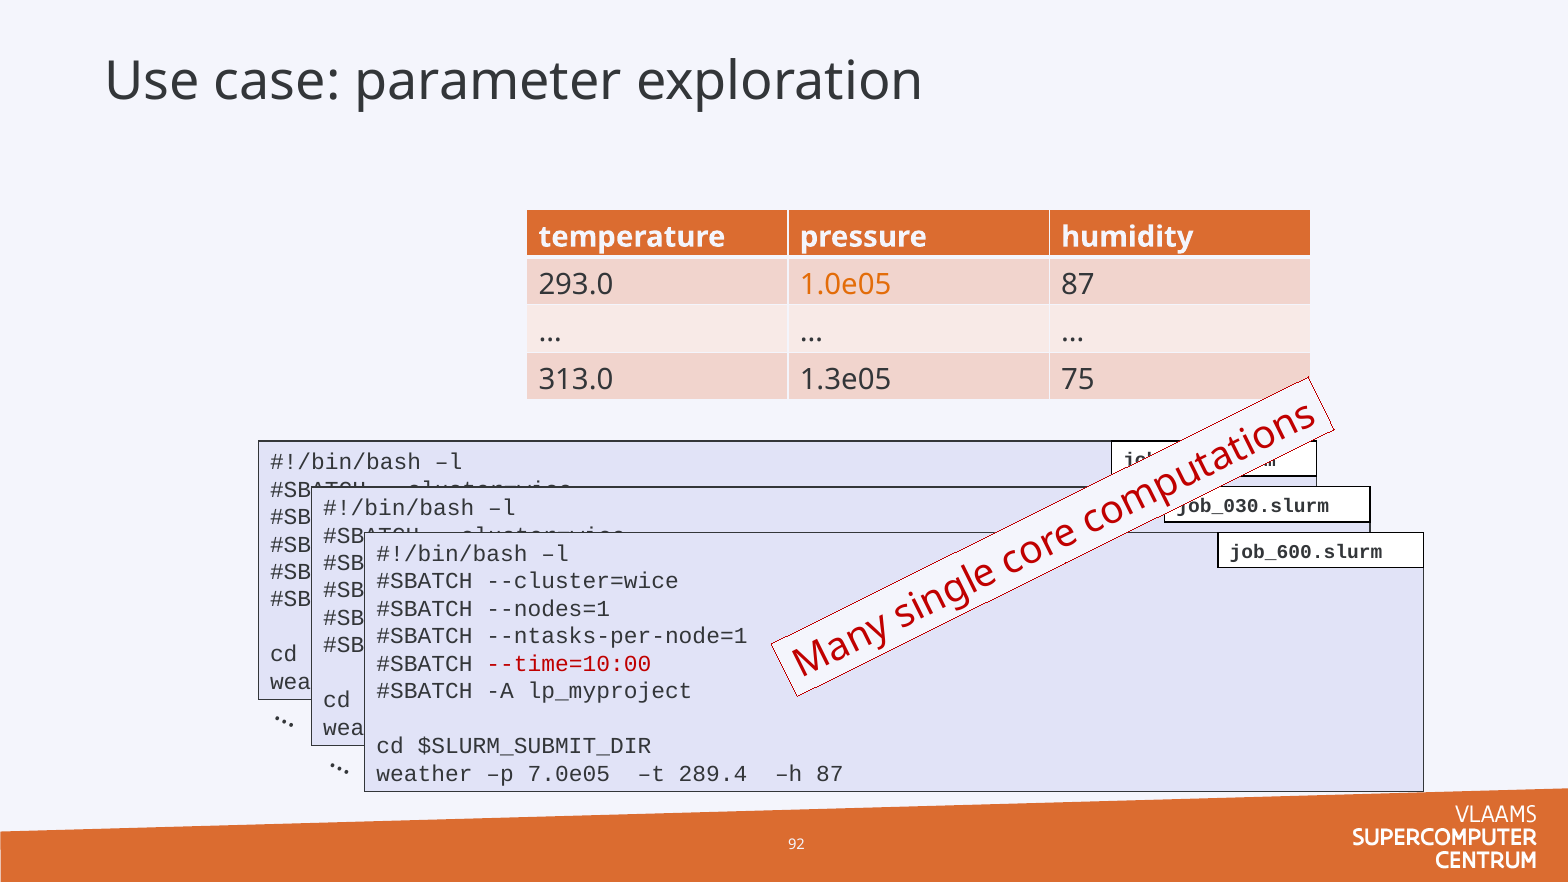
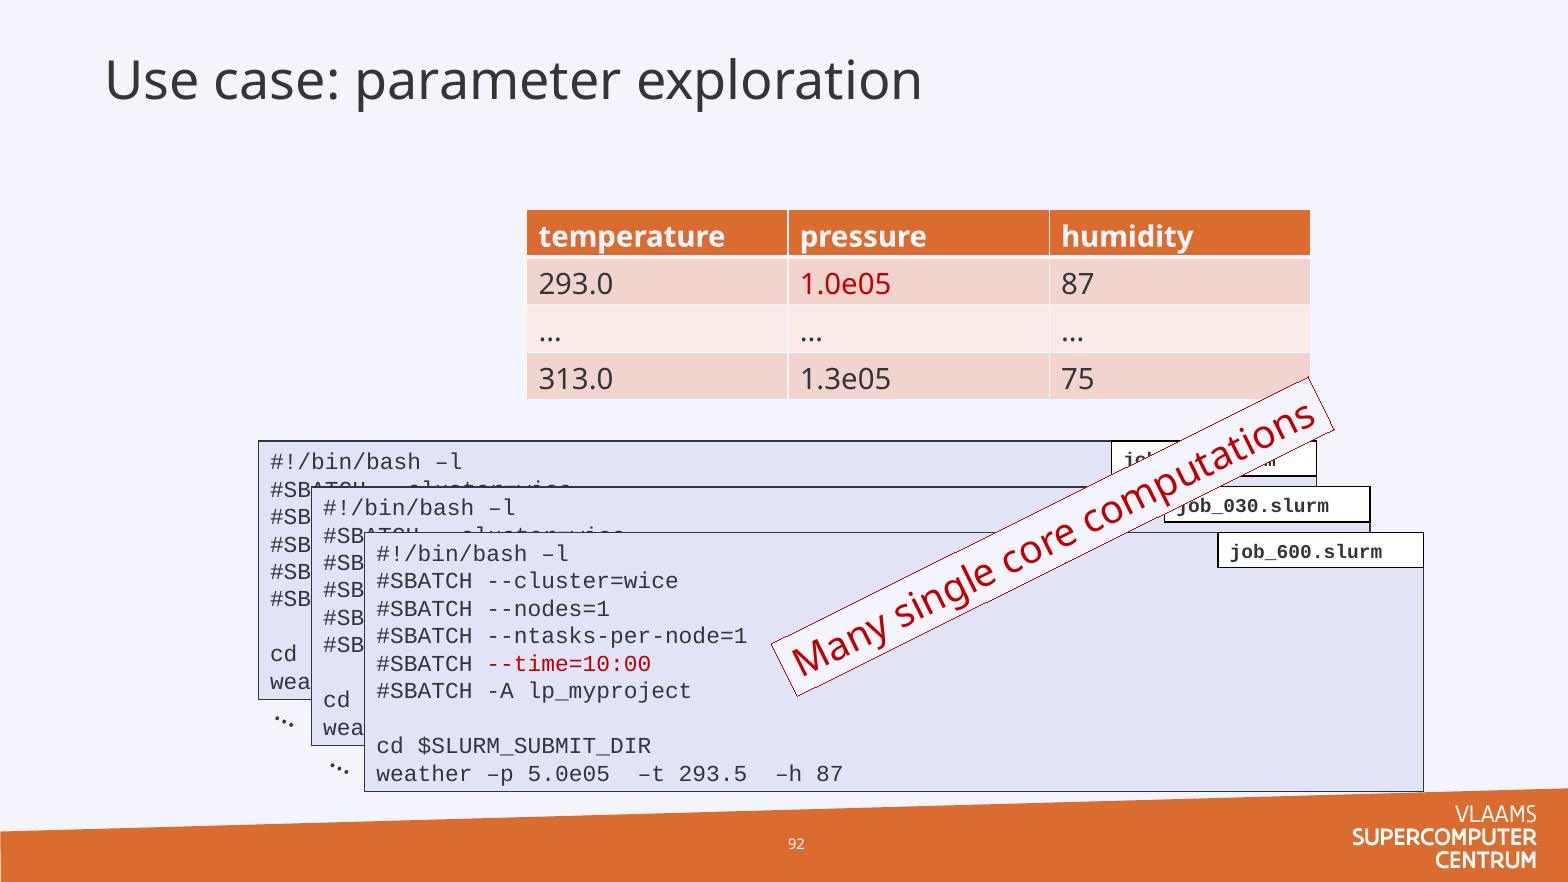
1.0e05 colour: orange -> red (846, 285)
7.0e05: 7.0e05 -> 5.0e05 (569, 774)
289.4: 289.4 -> 293.5 (713, 774)
